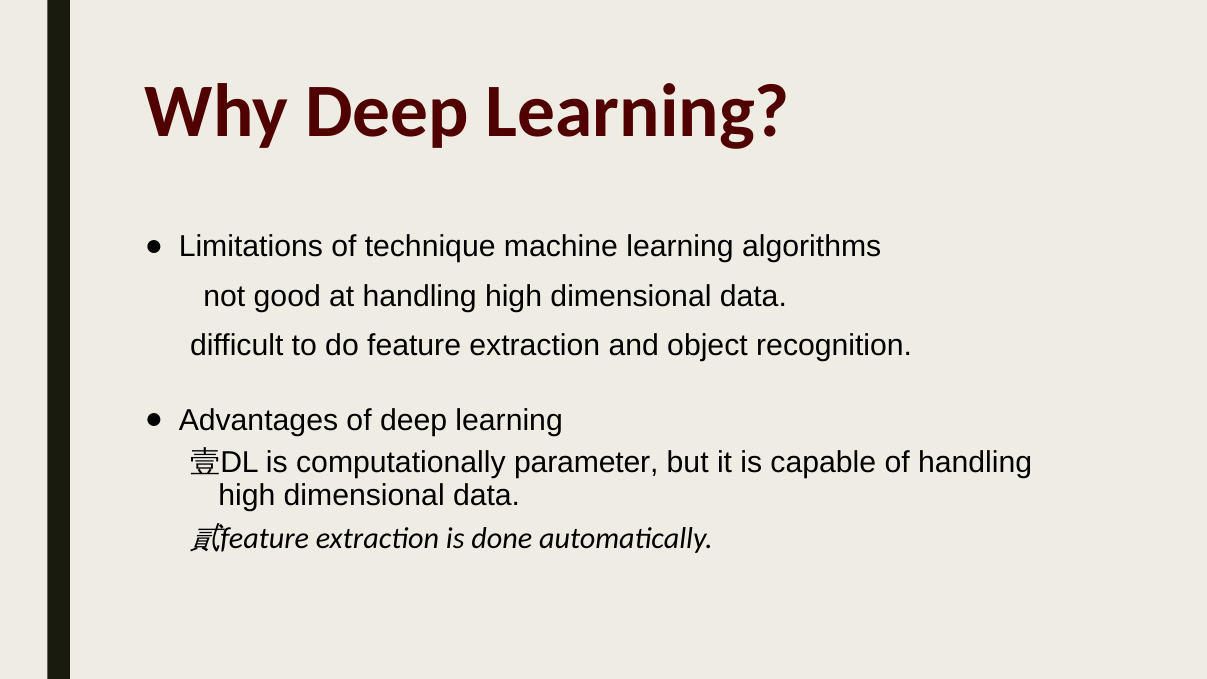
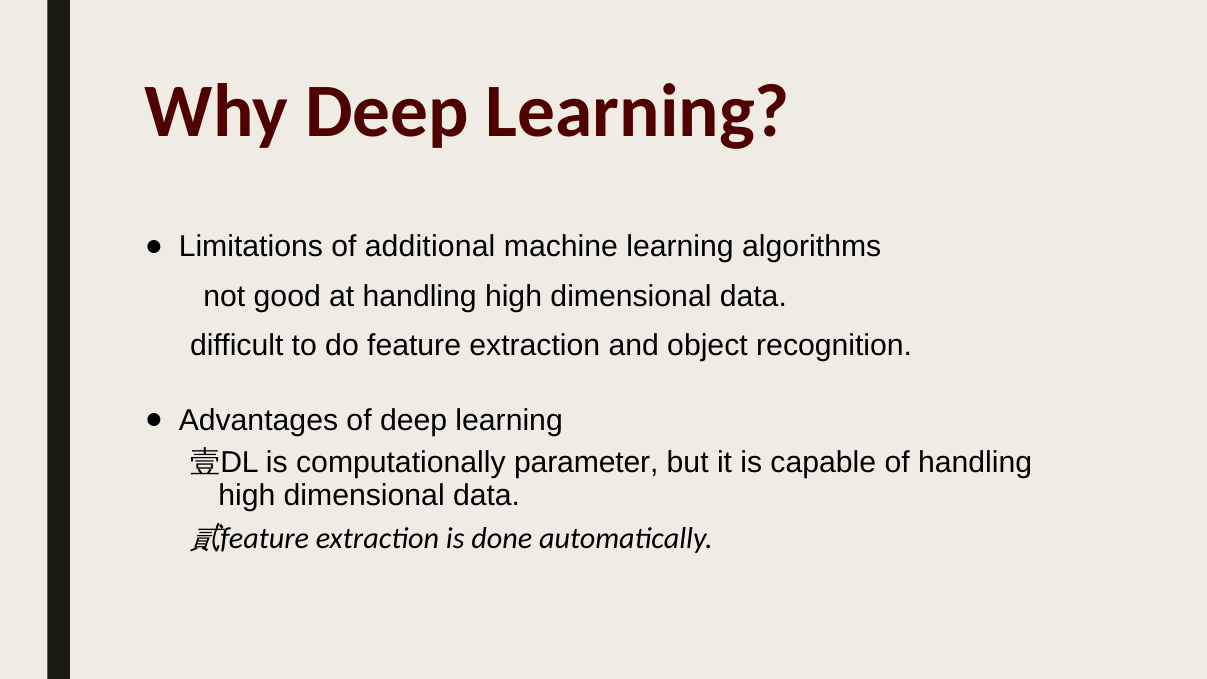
technique: technique -> additional (430, 247)
